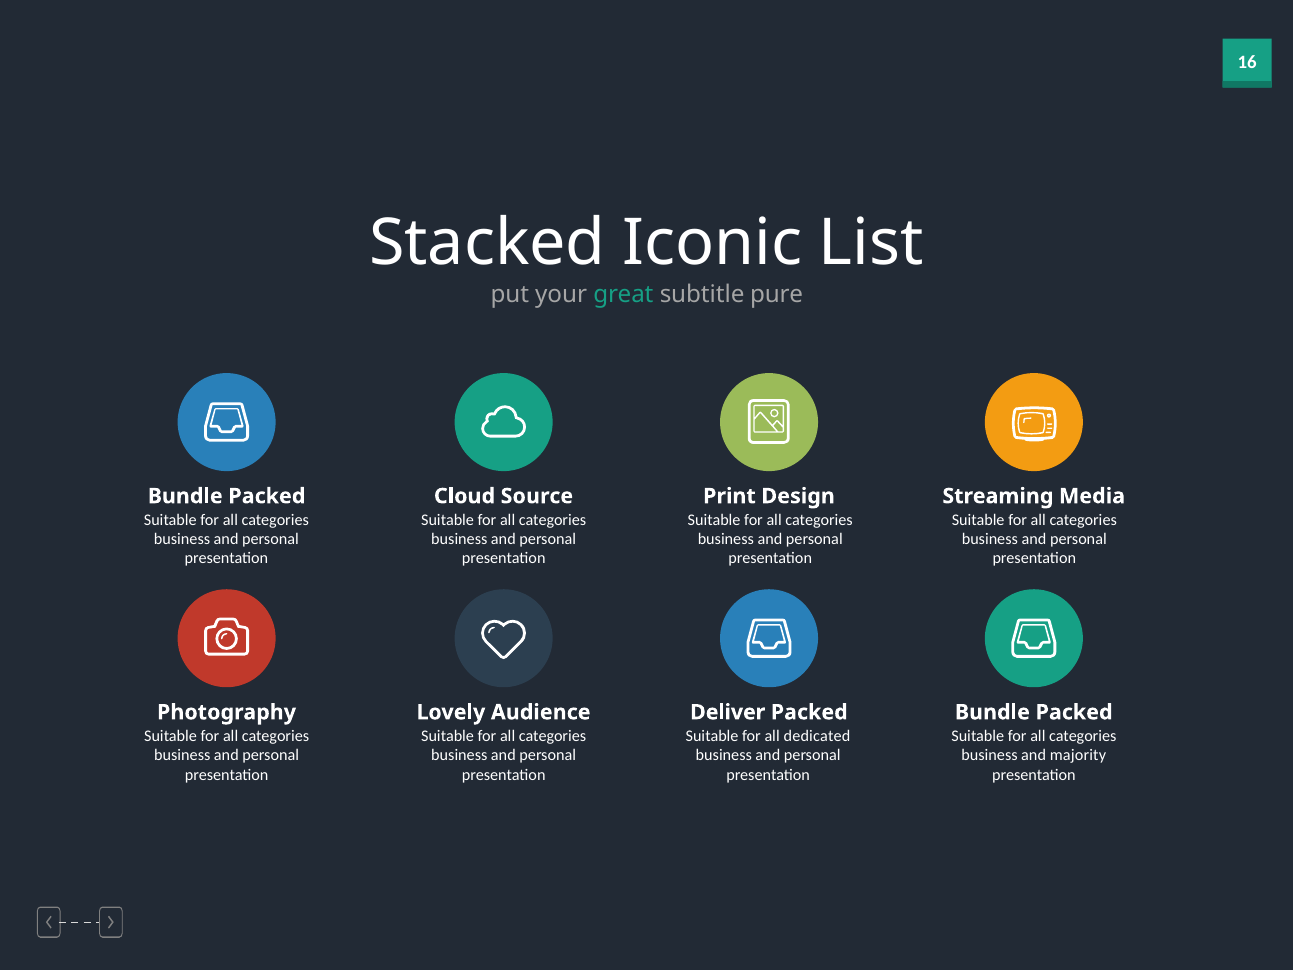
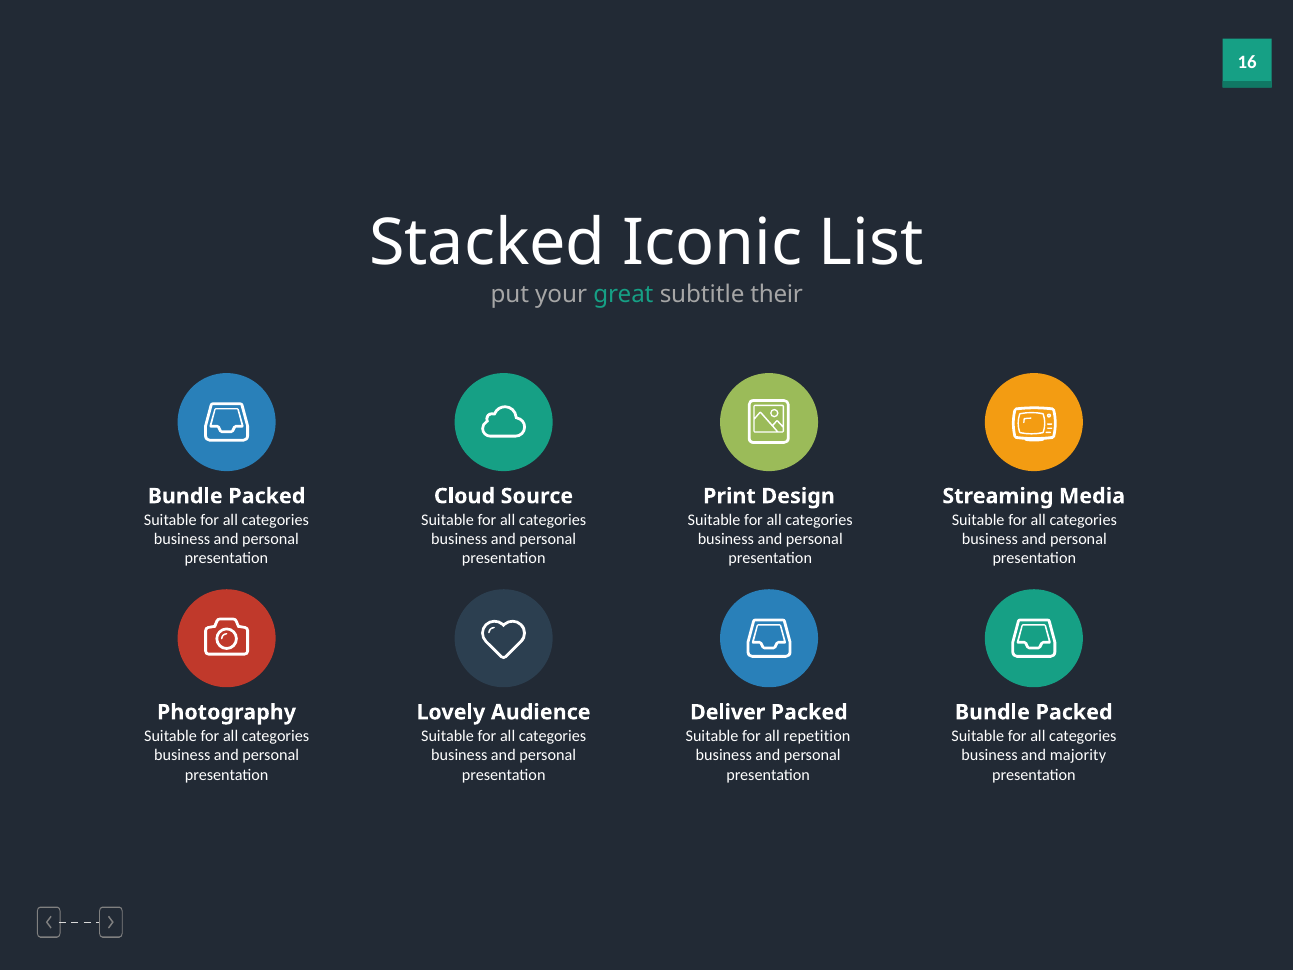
pure: pure -> their (777, 294)
dedicated: dedicated -> repetition (817, 736)
